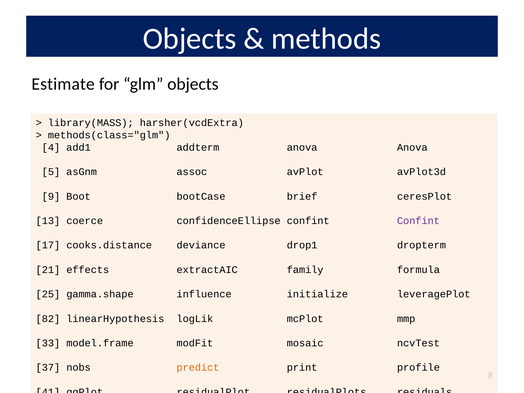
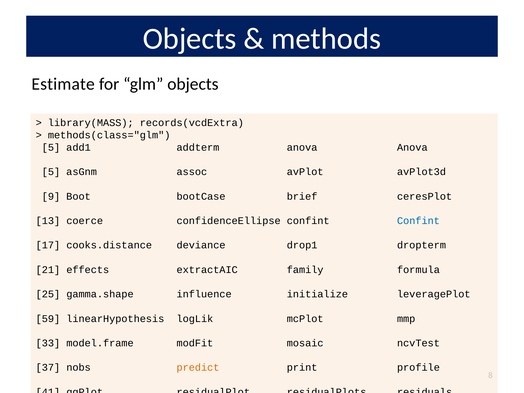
harsher(vcdExtra: harsher(vcdExtra -> records(vcdExtra (192, 123)
4: 4 -> 5 (51, 147)
Confint colour: purple -> blue (418, 221)
82: 82 -> 59 (48, 319)
